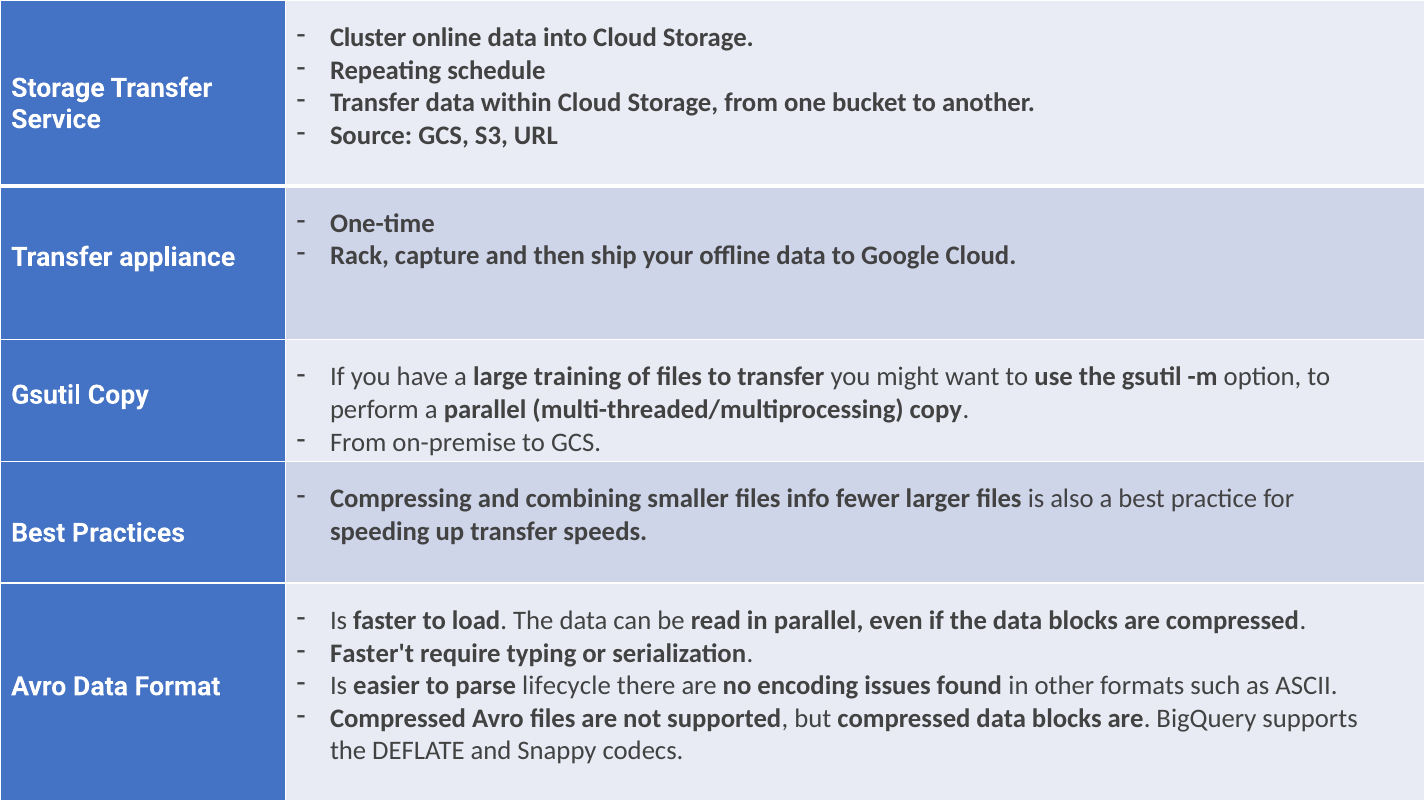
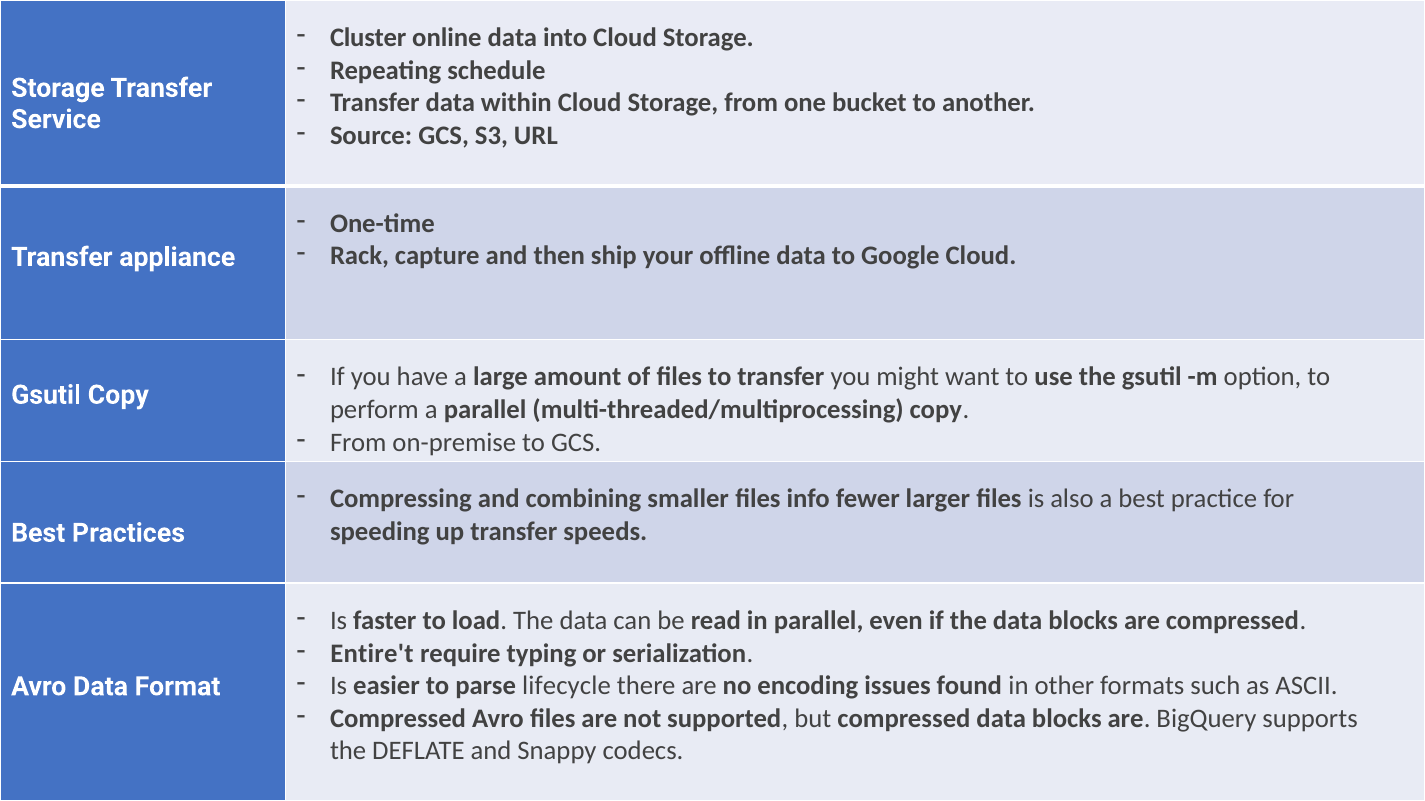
training: training -> amount (578, 377)
Faster't: Faster't -> Entire't (372, 654)
